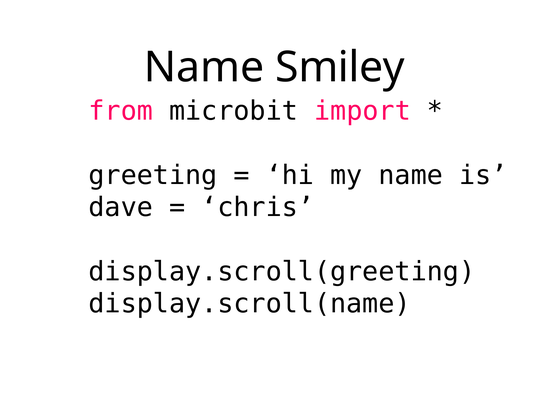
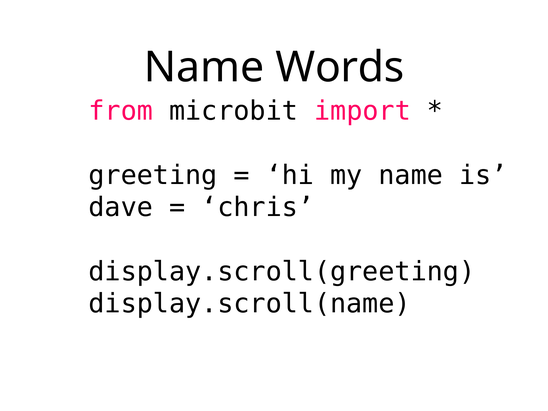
Smiley: Smiley -> Words (340, 67)
